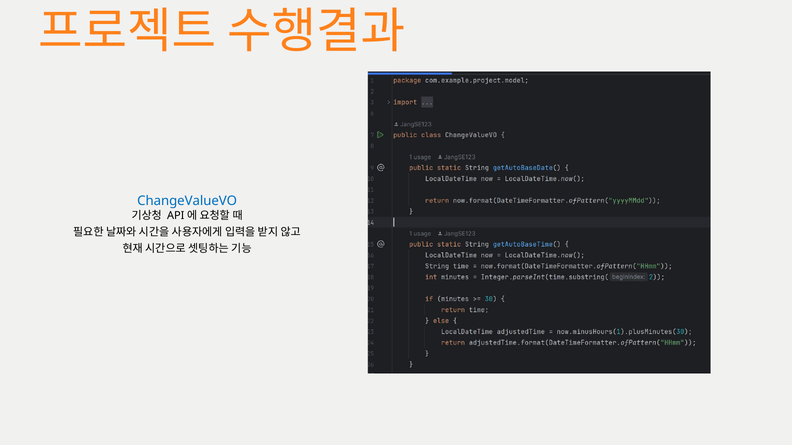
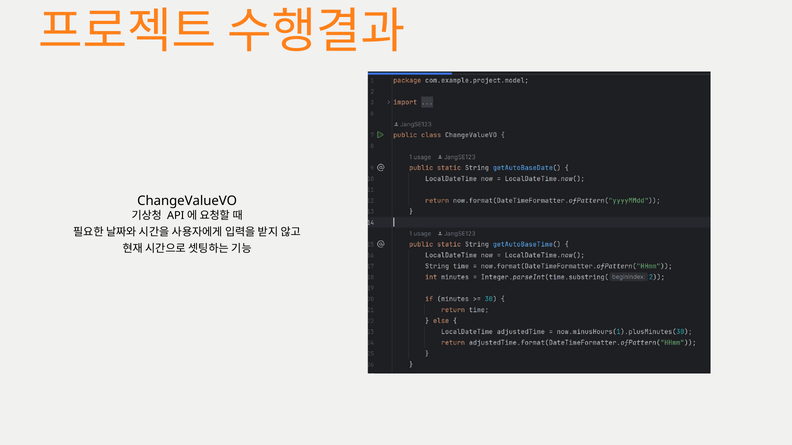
ChangeValueVO colour: blue -> black (187, 201)
